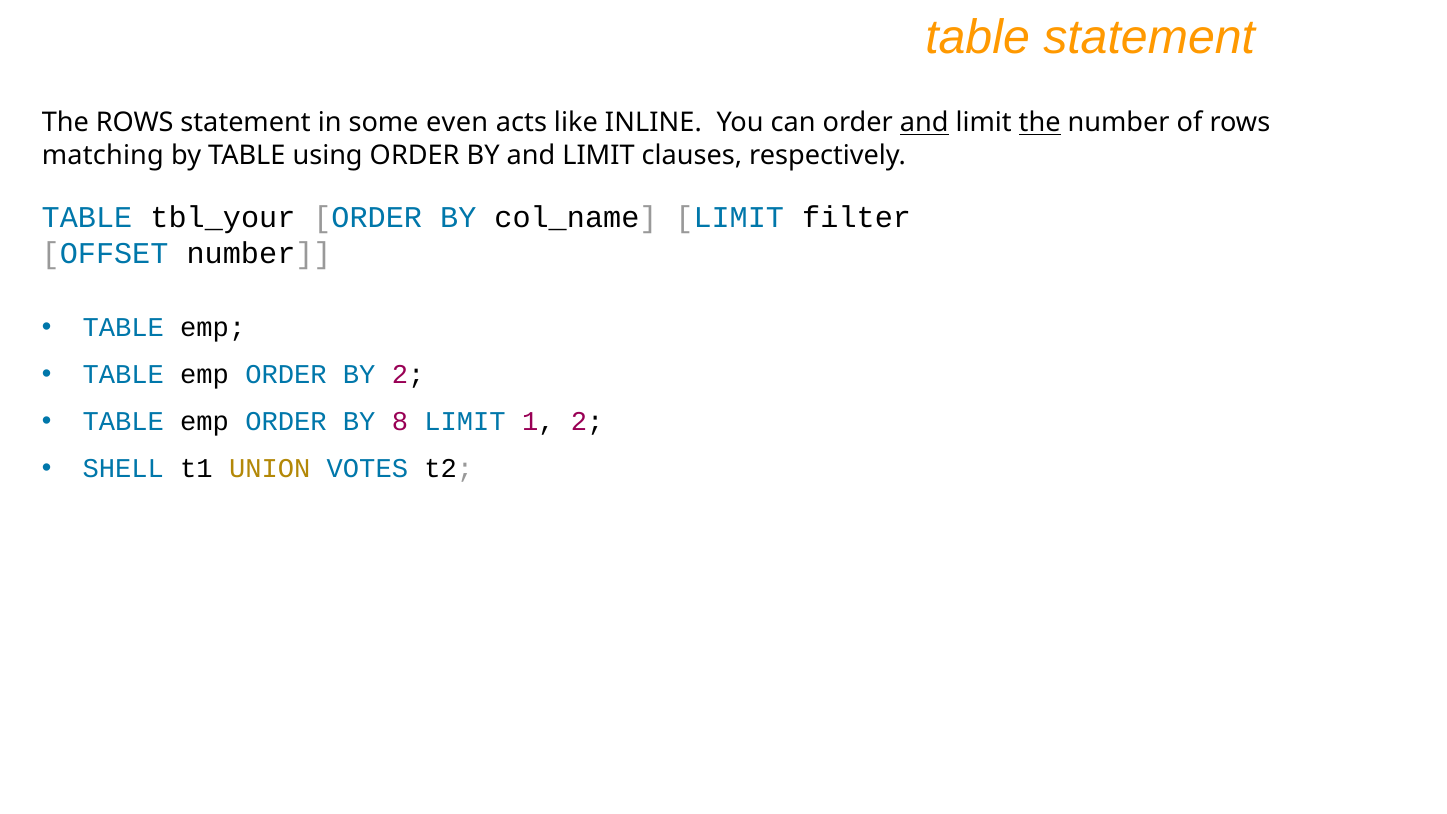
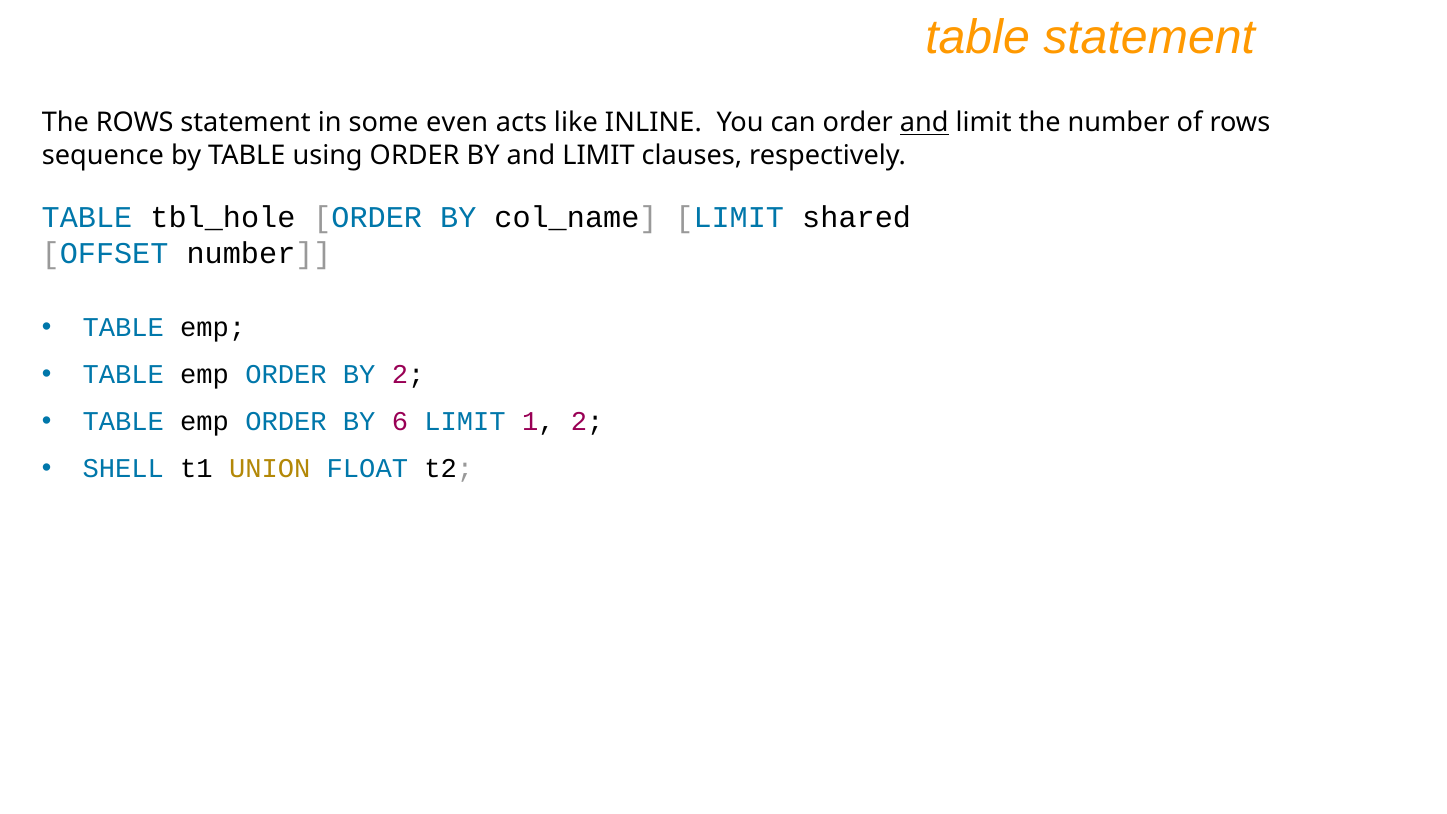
the underline: present -> none (1040, 123)
matching: matching -> sequence (103, 155)
tbl_your: tbl_your -> tbl_hole (223, 218)
filter: filter -> shared (857, 218)
8: 8 -> 6 (400, 422)
VOTES: VOTES -> FLOAT (367, 469)
